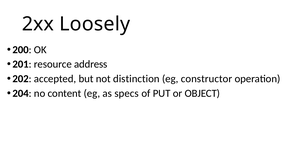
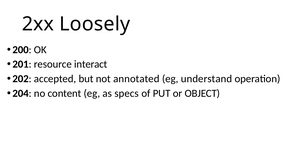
address: address -> interact (91, 64)
distinction: distinction -> annotated (136, 79)
constructor: constructor -> understand (207, 79)
